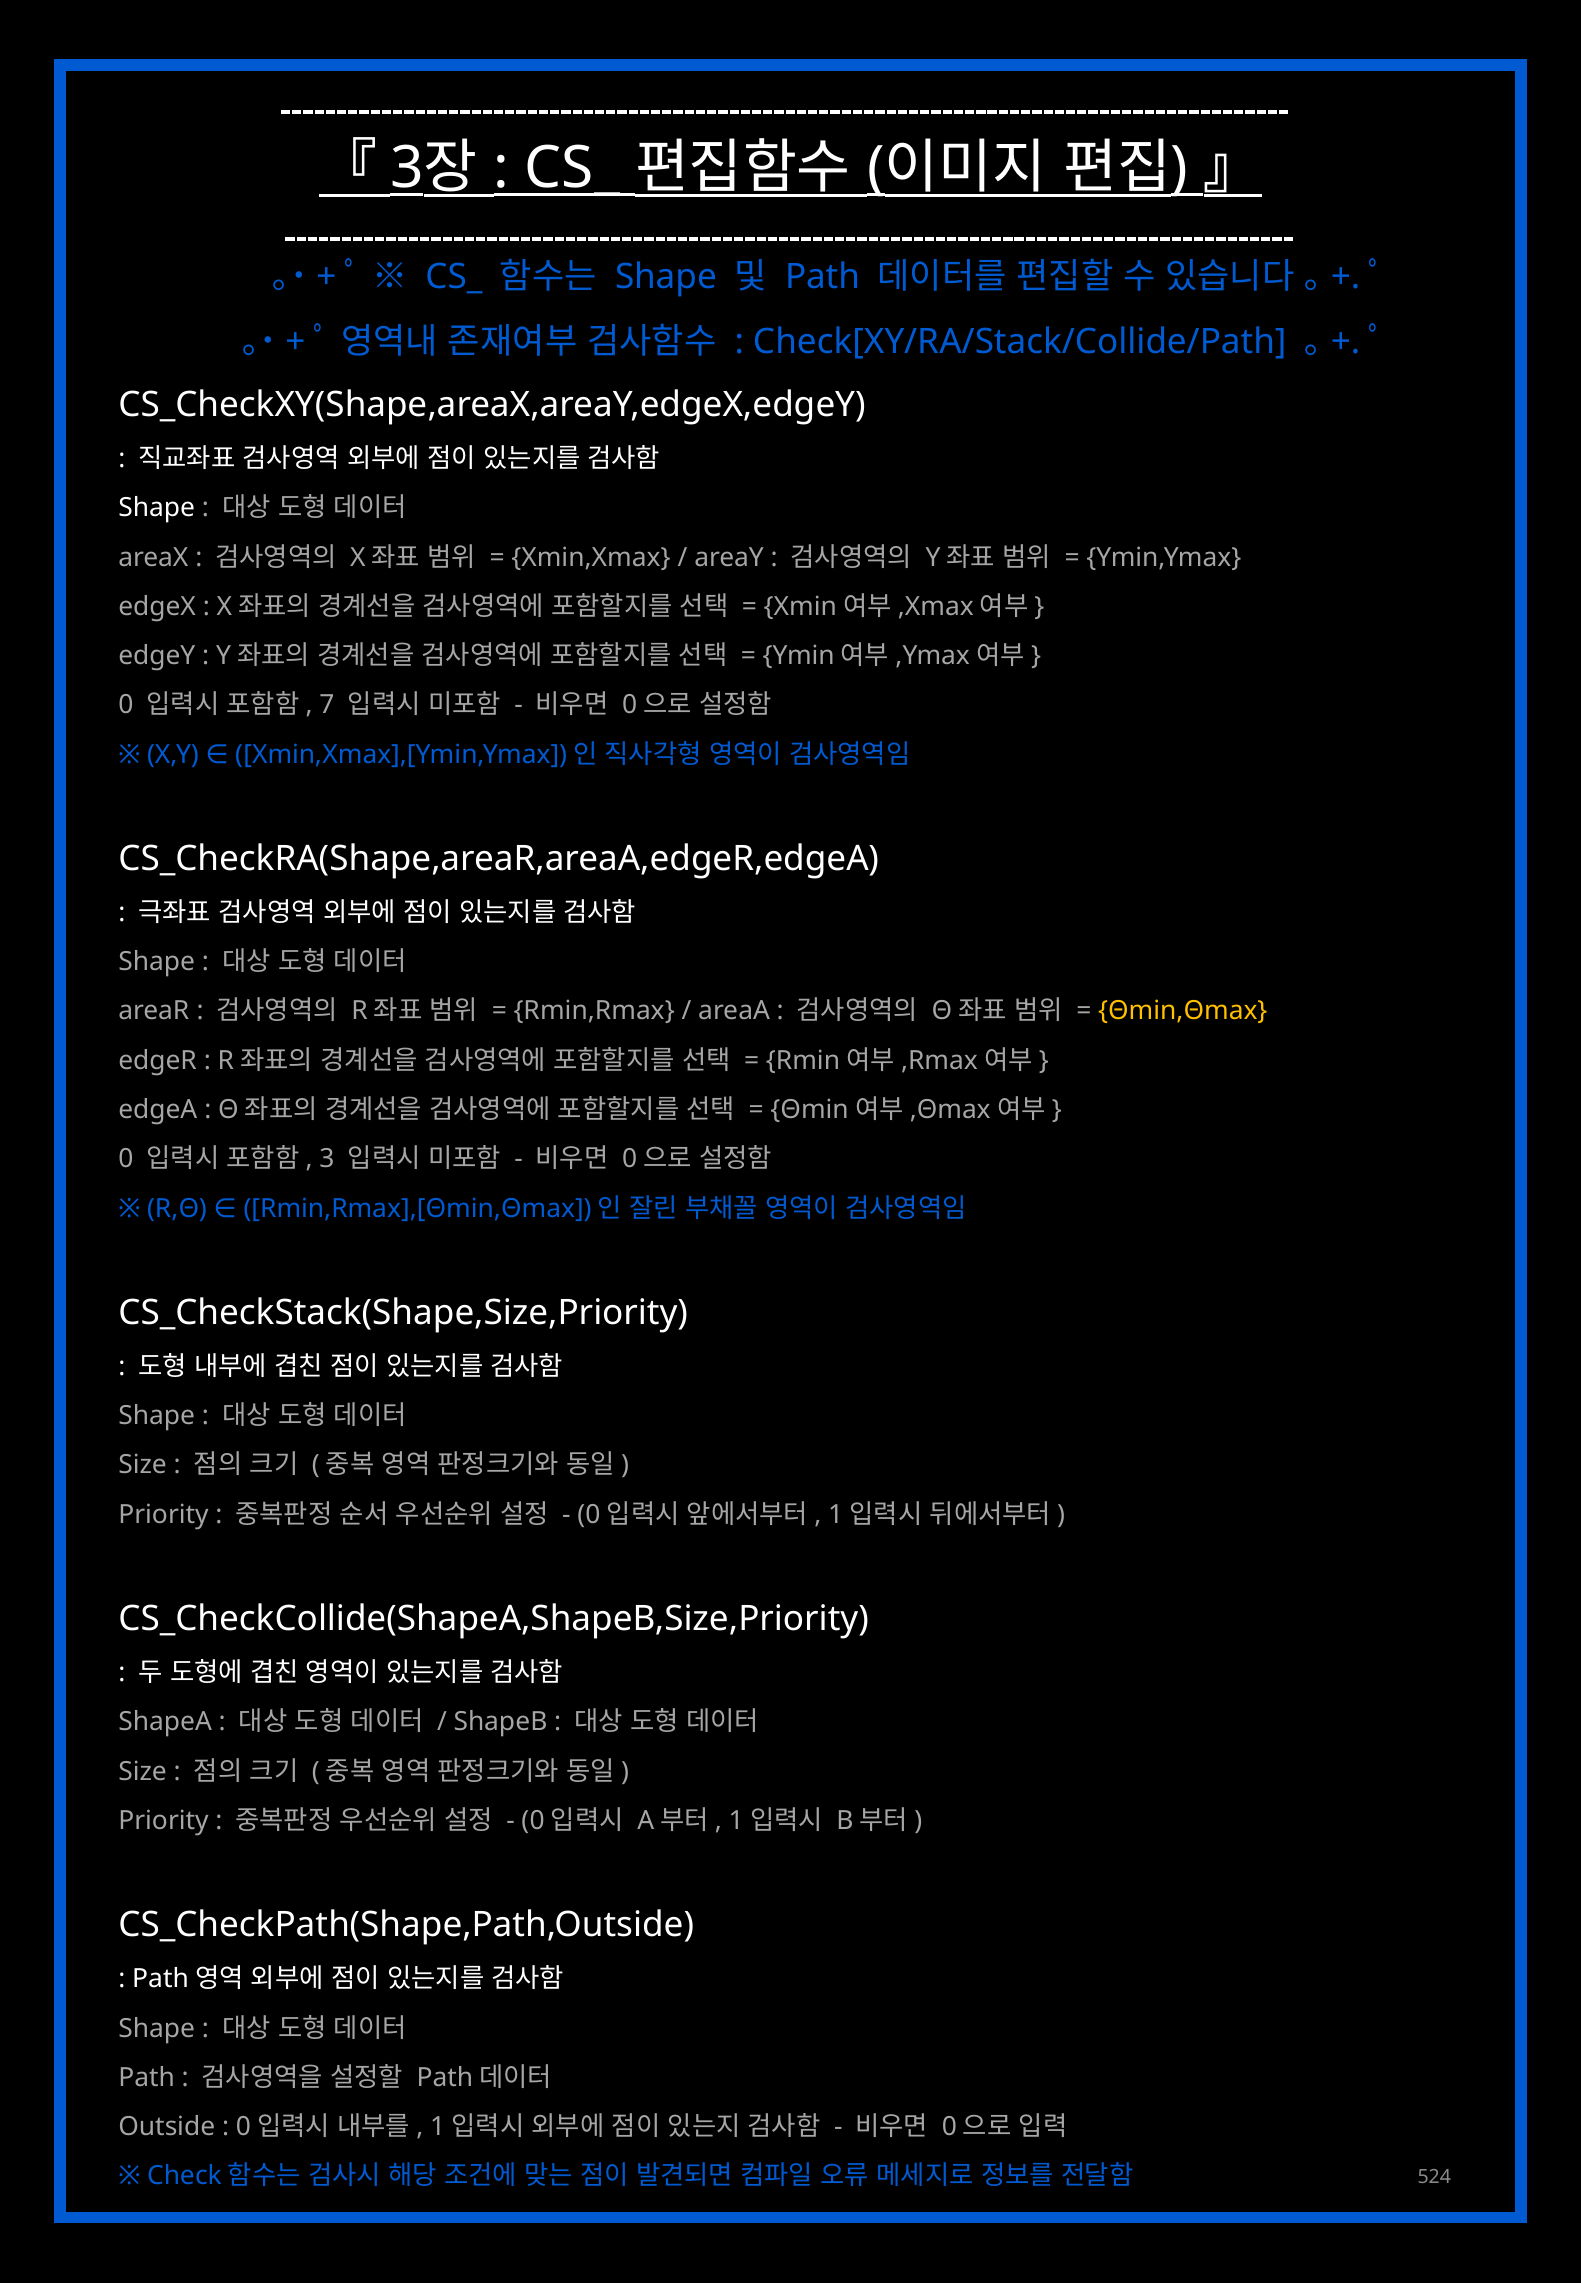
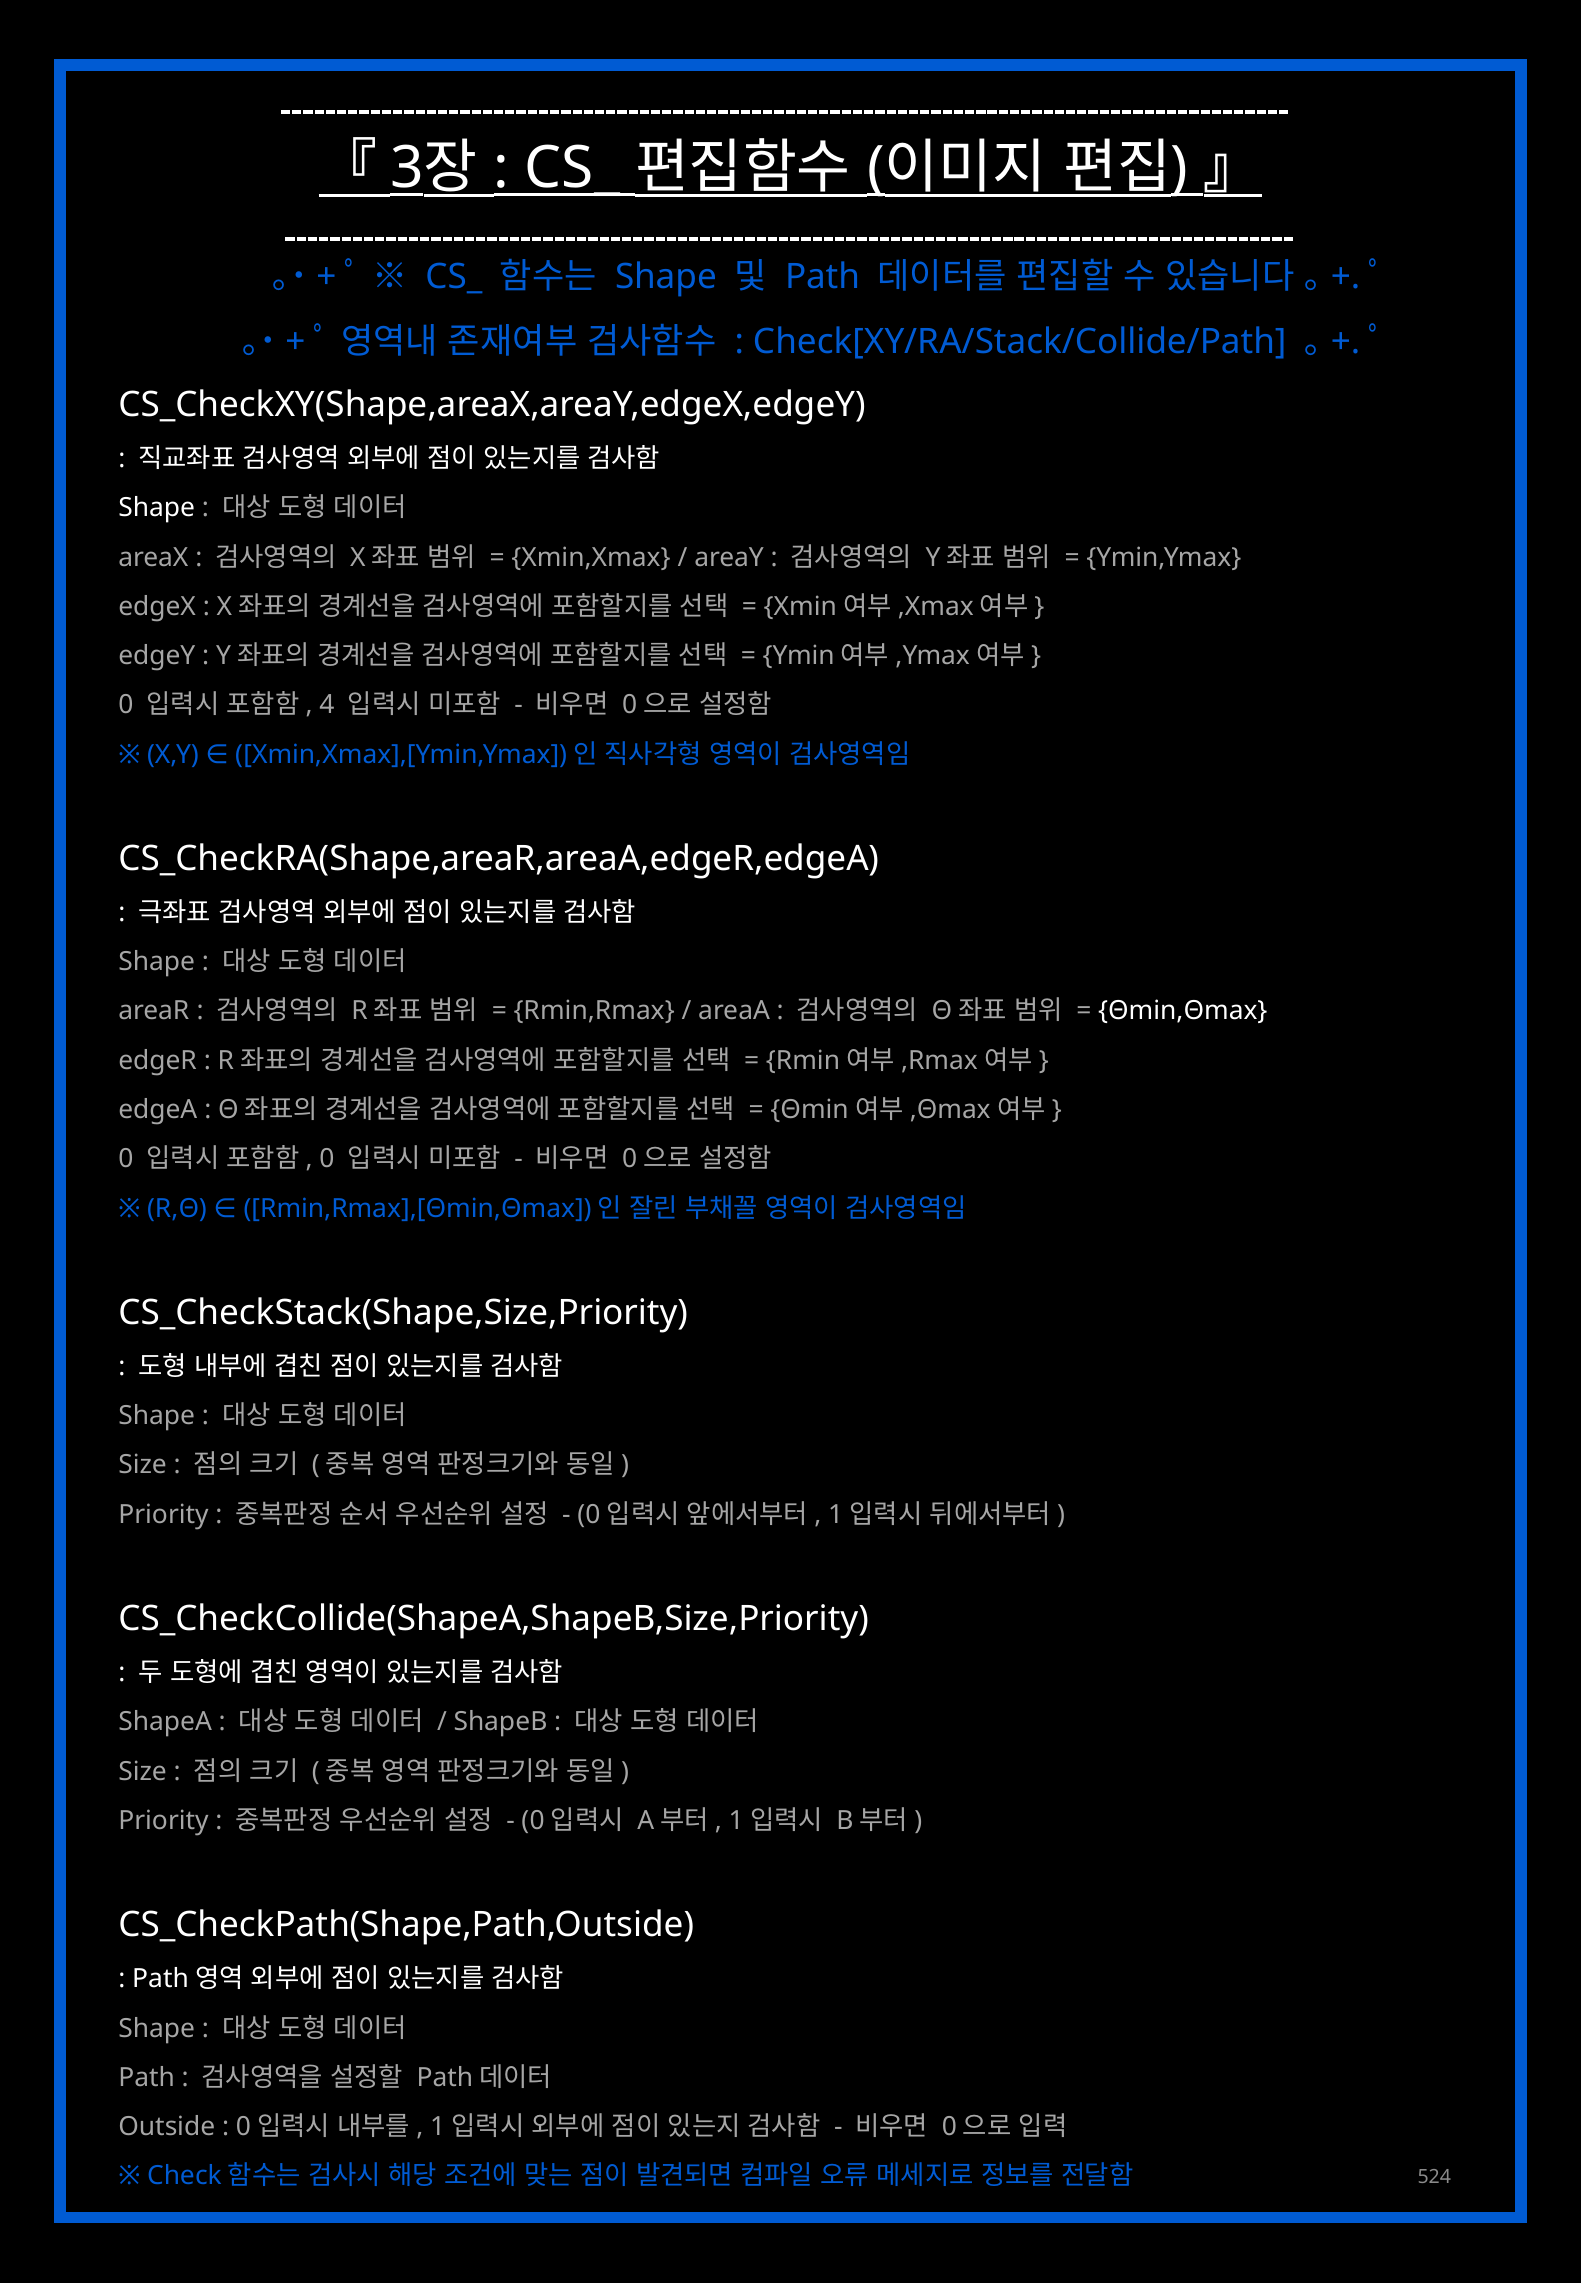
7: 7 -> 4 (327, 705)
Θmin,Θmax colour: yellow -> white (1183, 1012)
3: 3 -> 0 (327, 1159)
